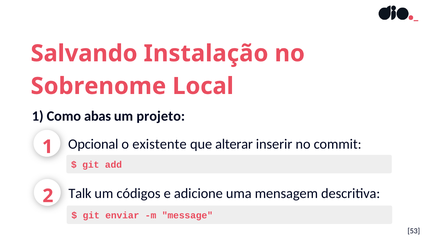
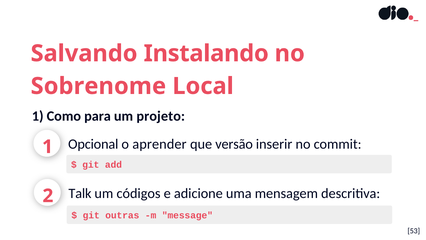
Instalação: Instalação -> Instalando (206, 53)
abas: abas -> para (98, 116)
existente: existente -> aprender (159, 144)
alterar: alterar -> versão (234, 144)
enviar: enviar -> outras (122, 215)
